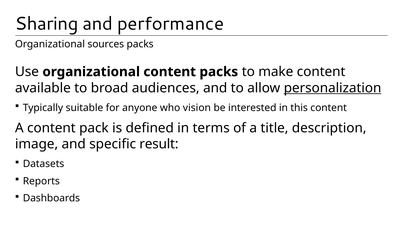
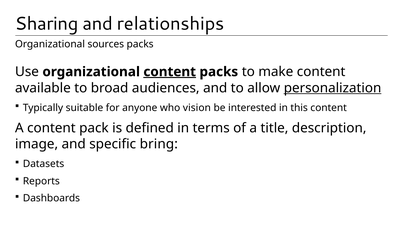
performance: performance -> relationships (171, 24)
content underline: none -> present (170, 72)
result: result -> bring (159, 144)
